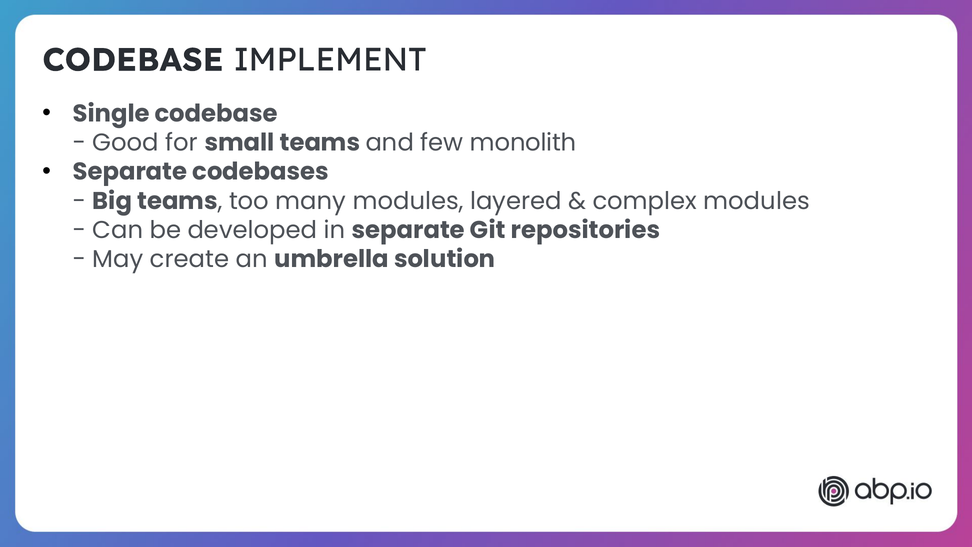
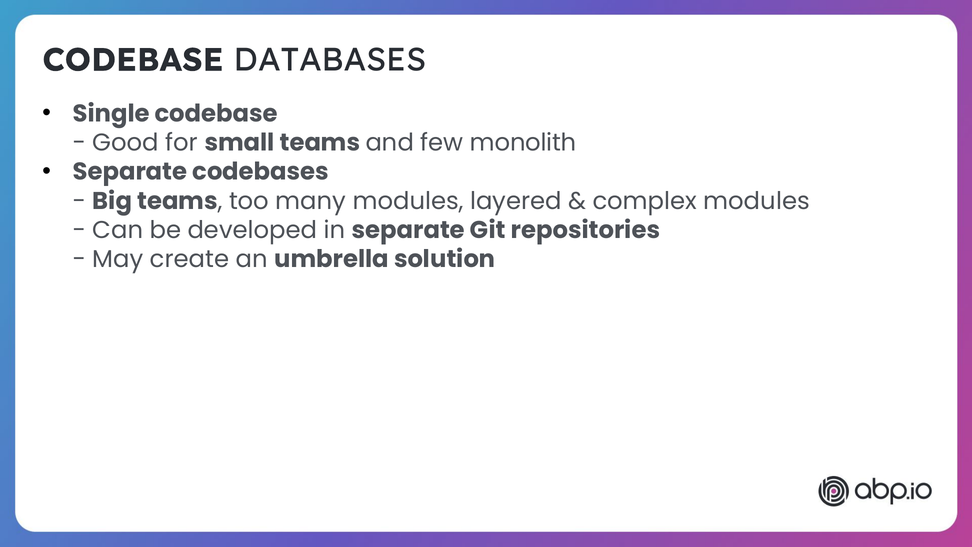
IMPLEMENT: IMPLEMENT -> DATABASES (330, 60)
